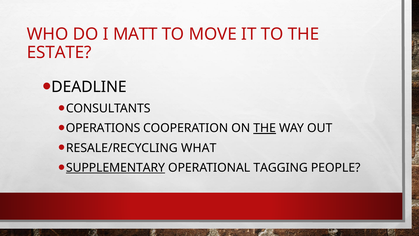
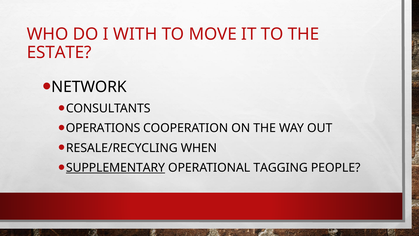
MATT: MATT -> WITH (135, 34)
DEADLINE: DEADLINE -> NETWORK (89, 87)
THE underline: present -> none (265, 128)
WHAT: WHAT -> WHEN (199, 148)
